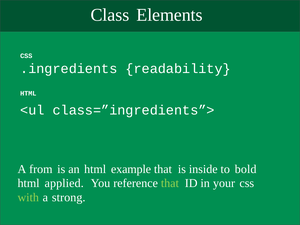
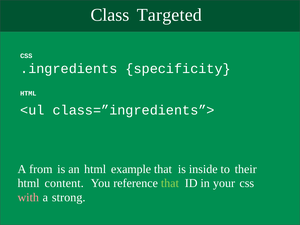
Elements: Elements -> Targeted (169, 15)
readability: readability -> specificity (178, 69)
bold: bold -> their (246, 169)
applied: applied -> content (64, 183)
with colour: light green -> pink (28, 197)
